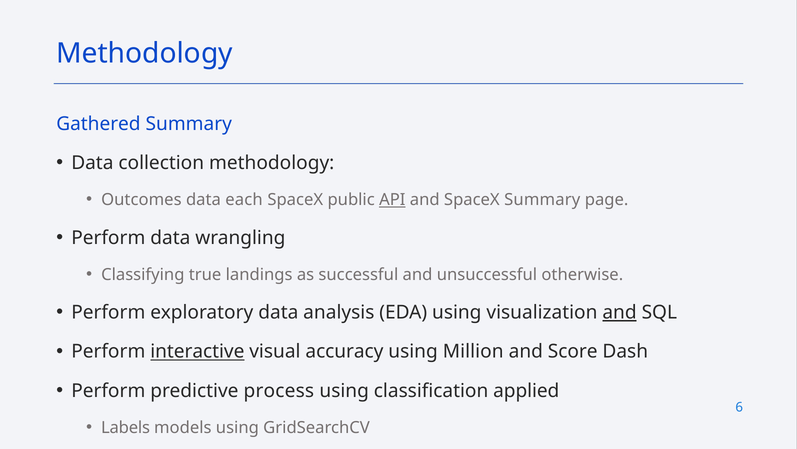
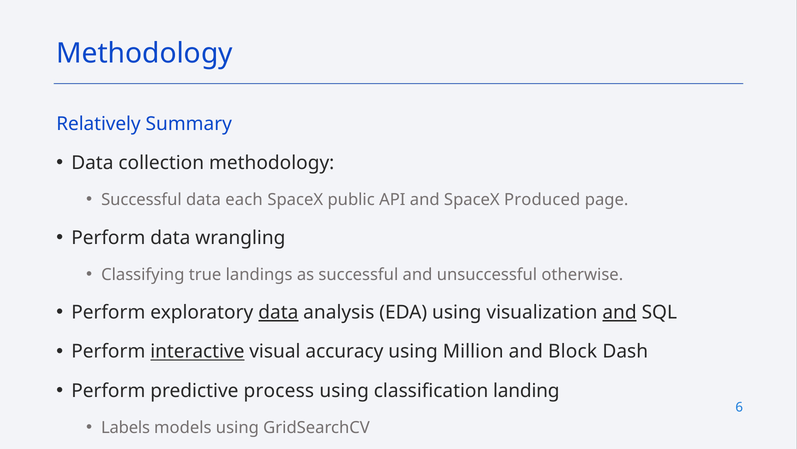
Gathered: Gathered -> Relatively (98, 124)
Outcomes: Outcomes -> Successful (141, 200)
API underline: present -> none (392, 200)
SpaceX Summary: Summary -> Produced (542, 200)
data underline: none -> present (278, 312)
Score: Score -> Block (573, 351)
applied: applied -> landing (526, 390)
